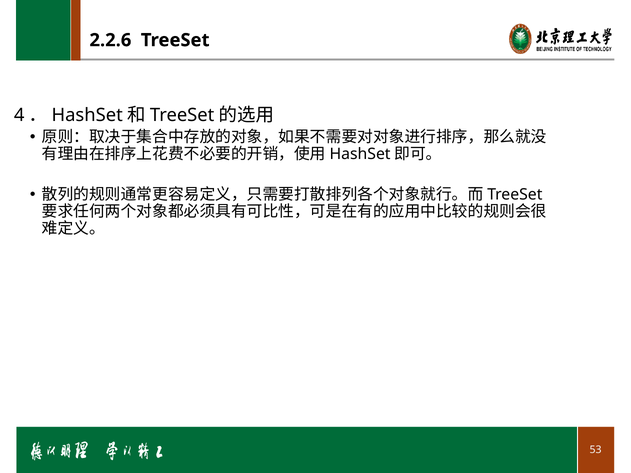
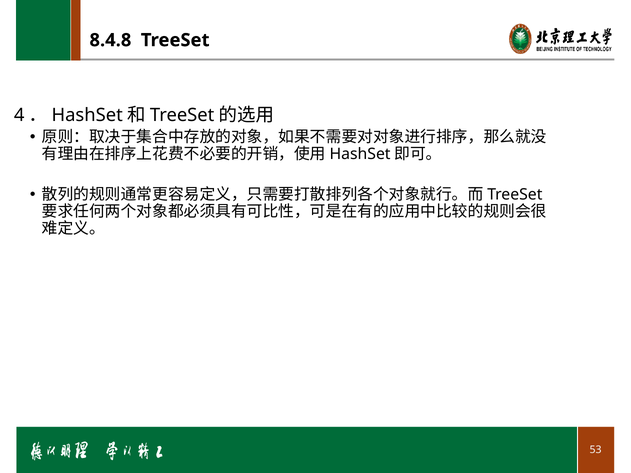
2.2.6: 2.2.6 -> 8.4.8 (110, 40)
